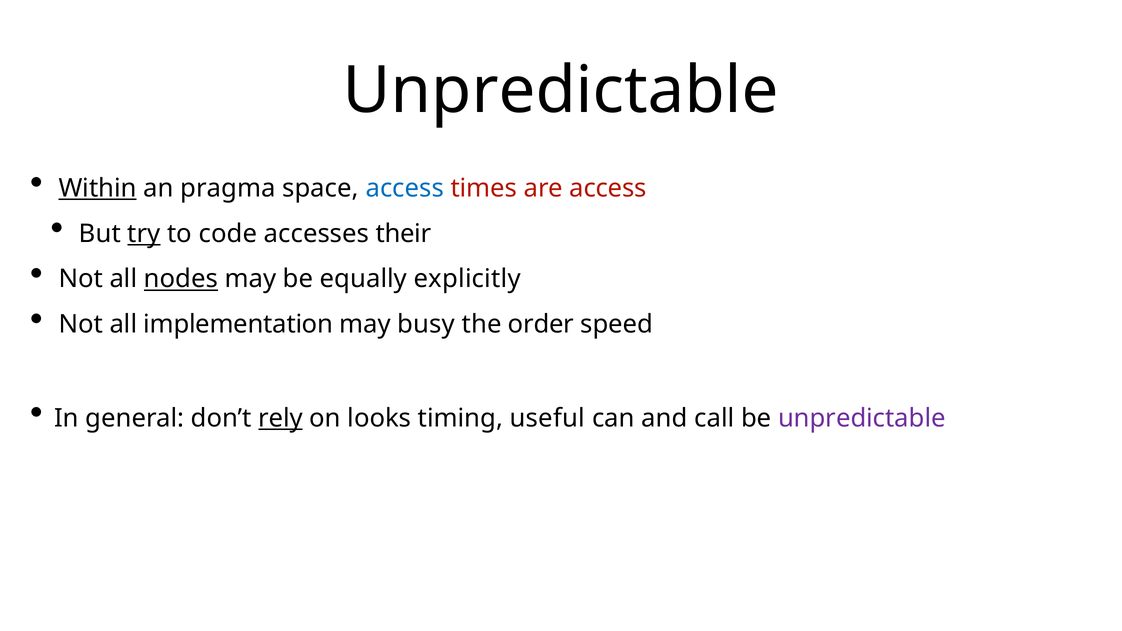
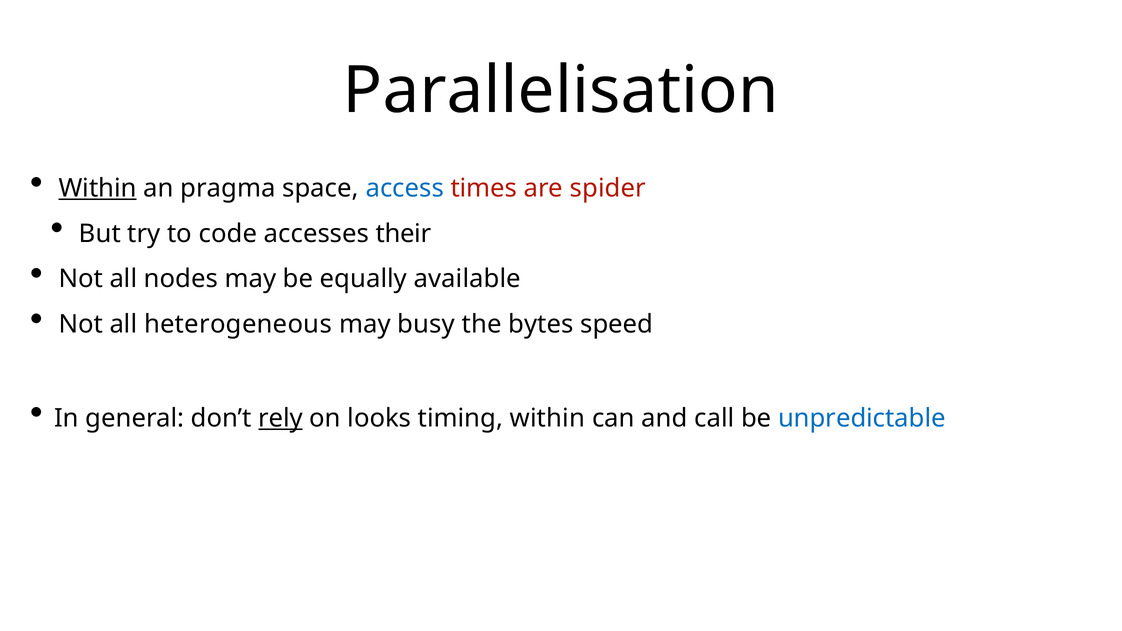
Unpredictable: Unpredictable -> Parallelisation (561, 91)
are access: access -> spider (608, 188)
try underline: present -> none (144, 234)
nodes underline: present -> none (181, 279)
explicitly: explicitly -> available (467, 279)
implementation: implementation -> heterogeneous (238, 325)
order: order -> bytes (541, 325)
timing useful: useful -> within (547, 418)
unpredictable colour: purple -> blue (862, 418)
